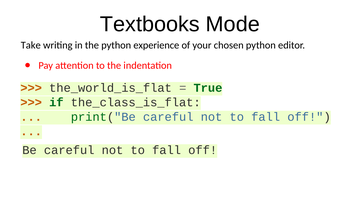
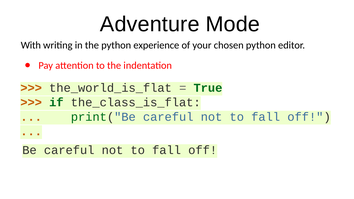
Textbooks: Textbooks -> Adventure (150, 24)
Take: Take -> With (31, 45)
